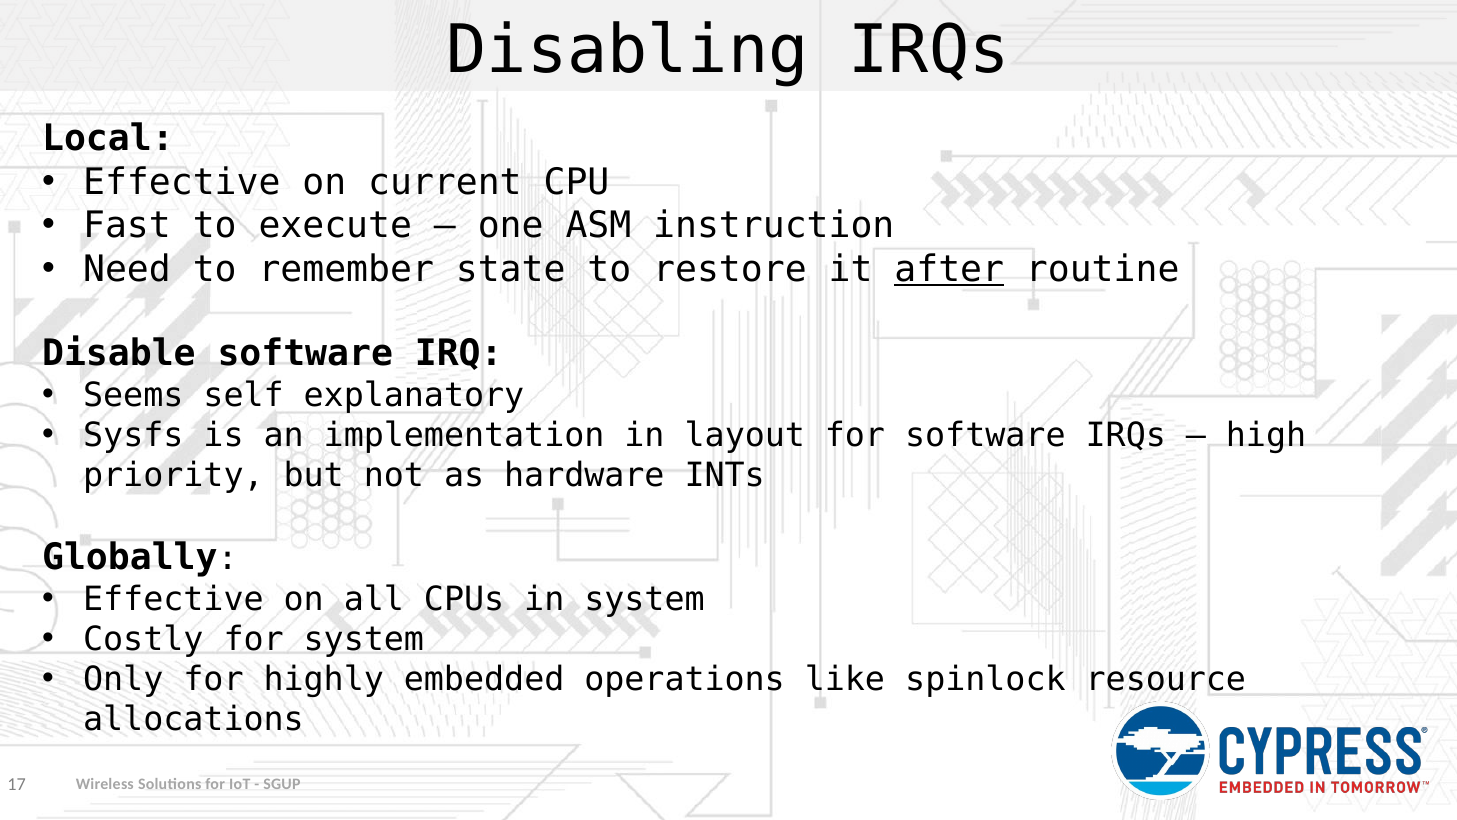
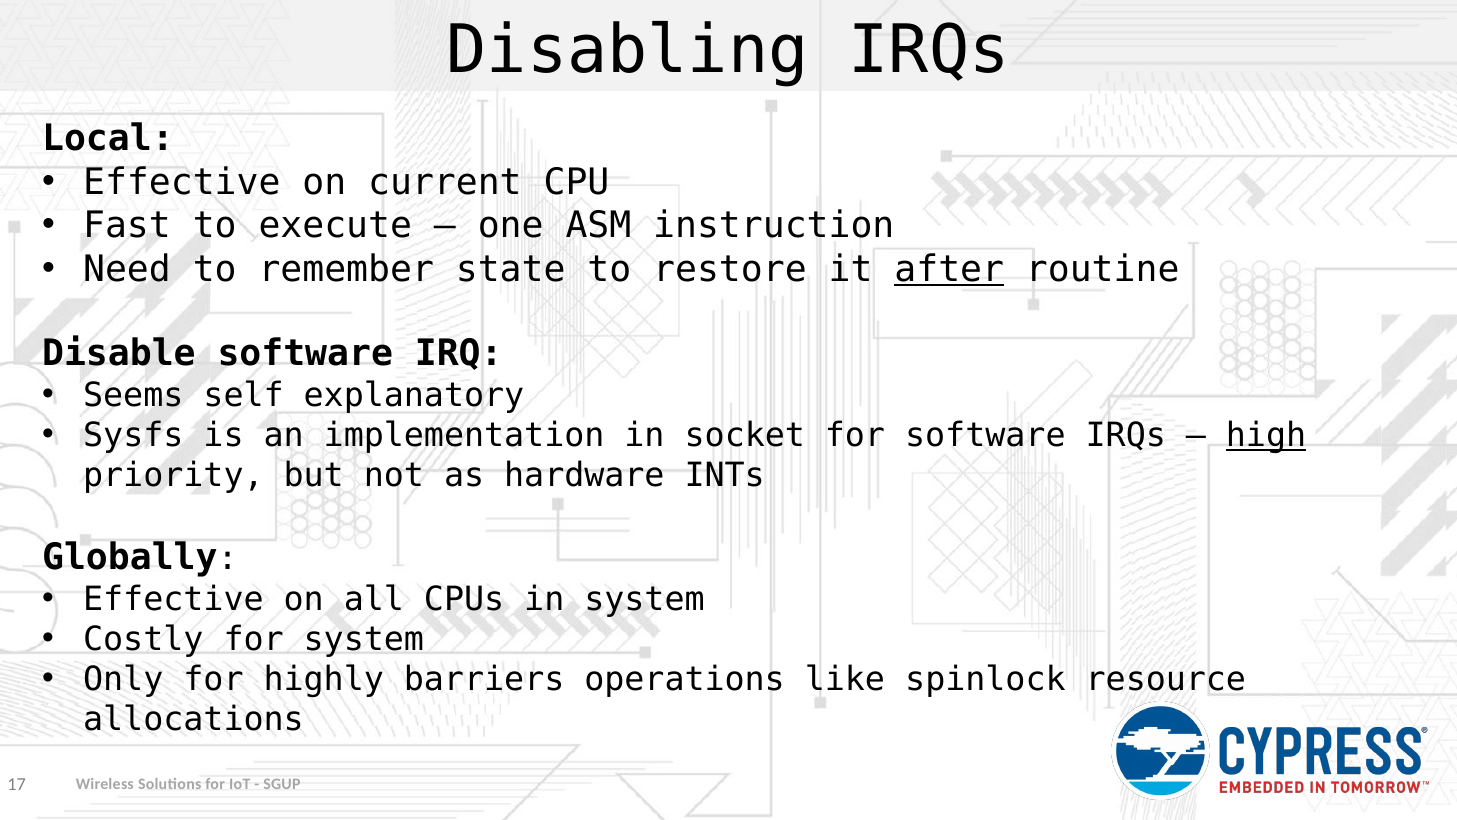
layout: layout -> socket (745, 435)
high underline: none -> present (1266, 435)
embedded: embedded -> barriers (484, 679)
